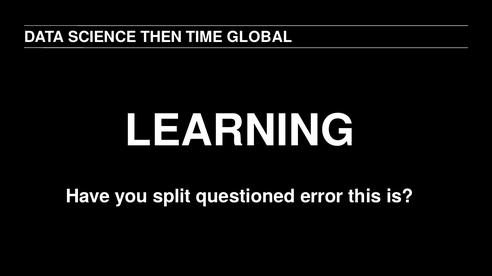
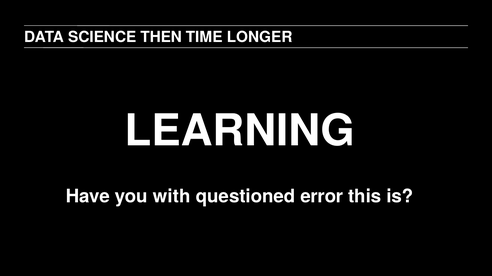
GLOBAL: GLOBAL -> LONGER (260, 37)
split: split -> with (172, 196)
